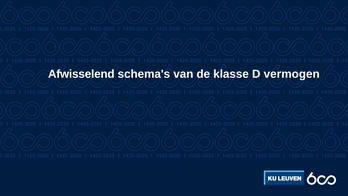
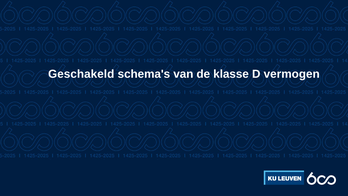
Afwisselend: Afwisselend -> Geschakeld (81, 74)
